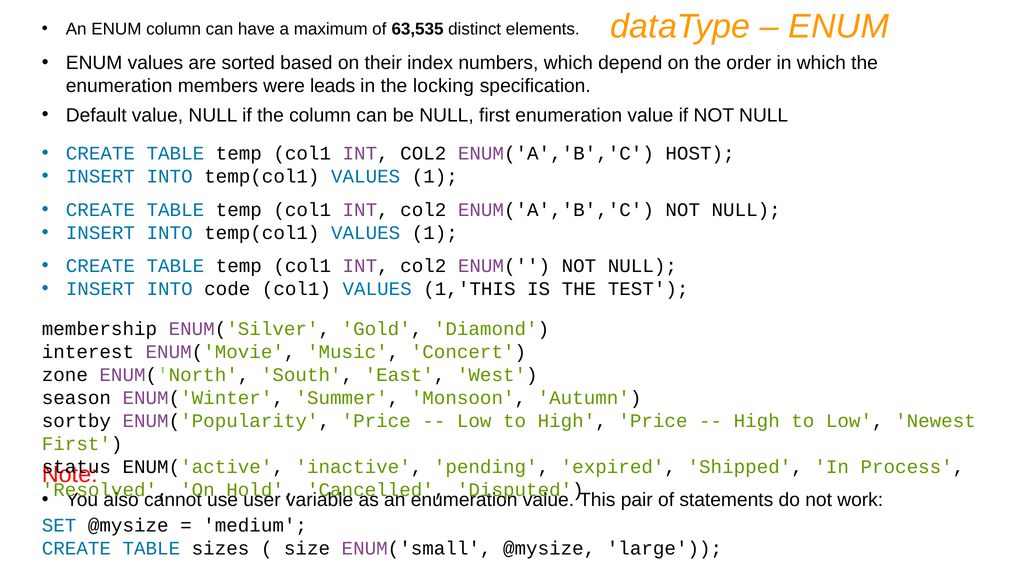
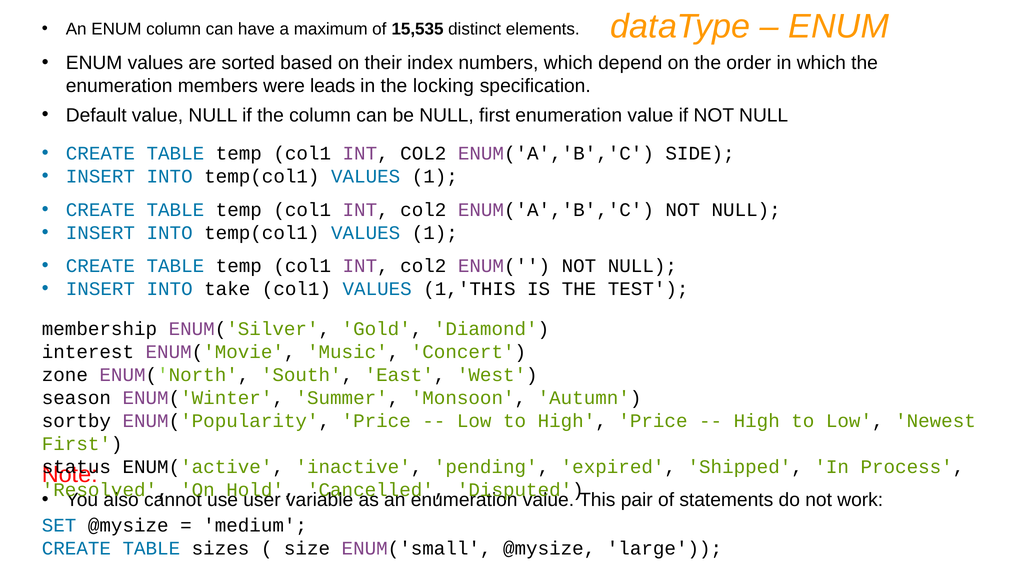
63,535: 63,535 -> 15,535 (418, 29)
HOST: HOST -> SIDE (700, 154)
code: code -> take (227, 289)
